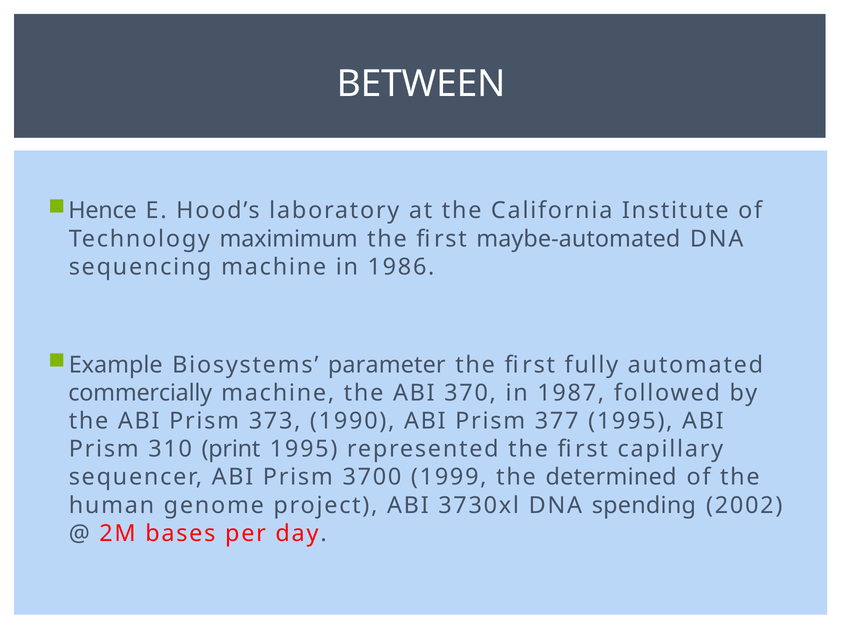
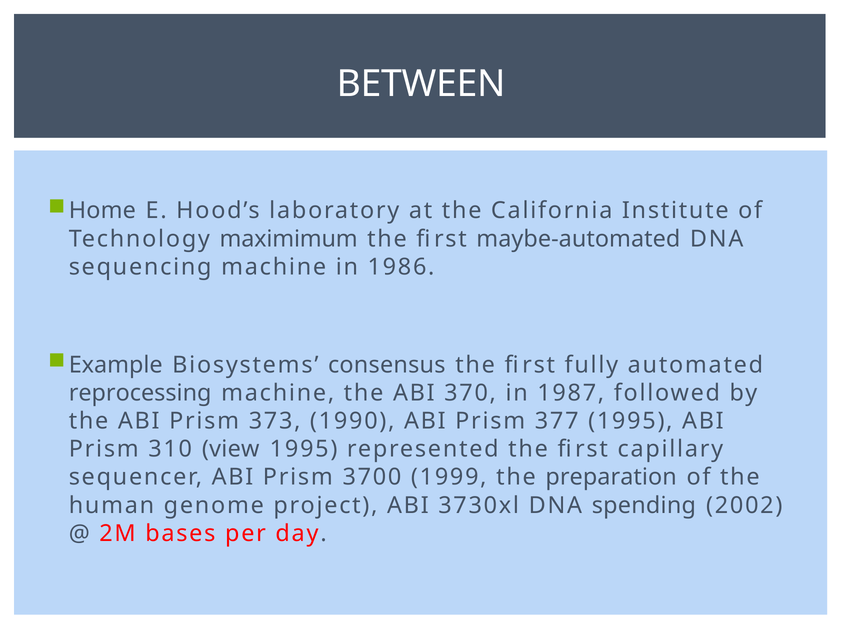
Hence: Hence -> Home (102, 211)
parameter: parameter -> consensus (387, 365)
commercially: commercially -> reprocessing (140, 393)
print: print -> view (231, 450)
determined: determined -> preparation (611, 478)
